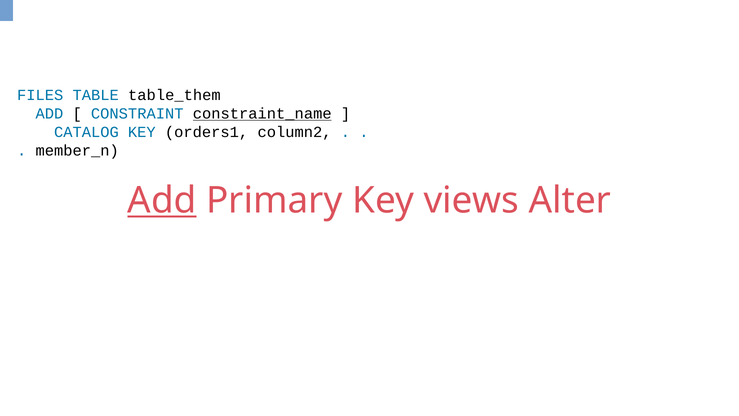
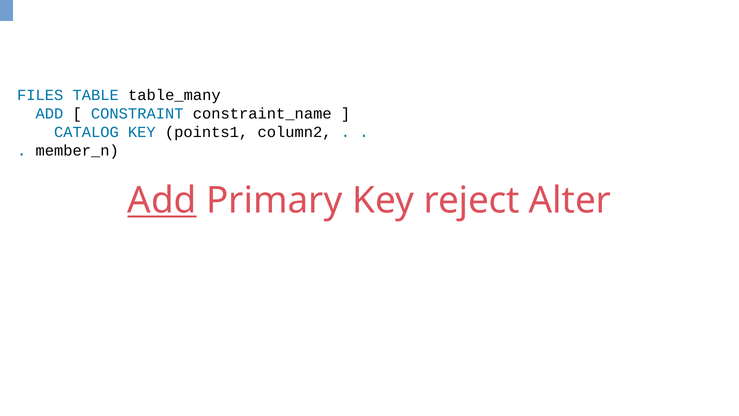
table_them: table_them -> table_many (174, 95)
constraint_name underline: present -> none (262, 114)
orders1: orders1 -> points1 (207, 132)
views: views -> reject (471, 200)
